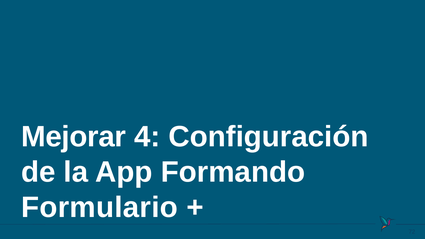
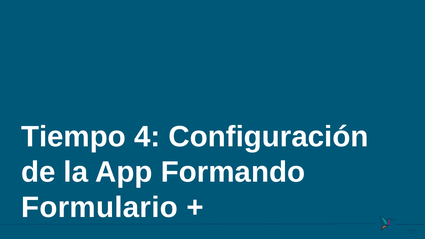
Mejorar: Mejorar -> Tiempo (73, 137)
